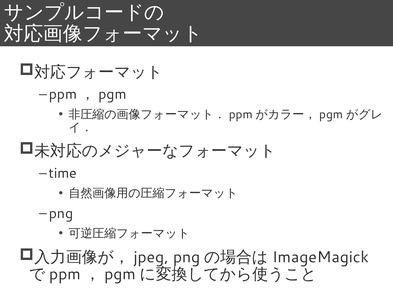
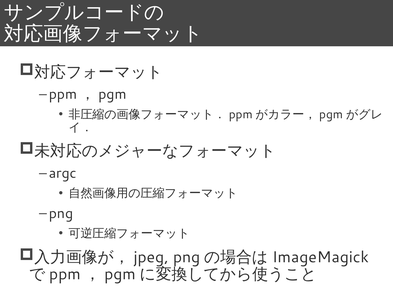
time: time -> argc (63, 174)
